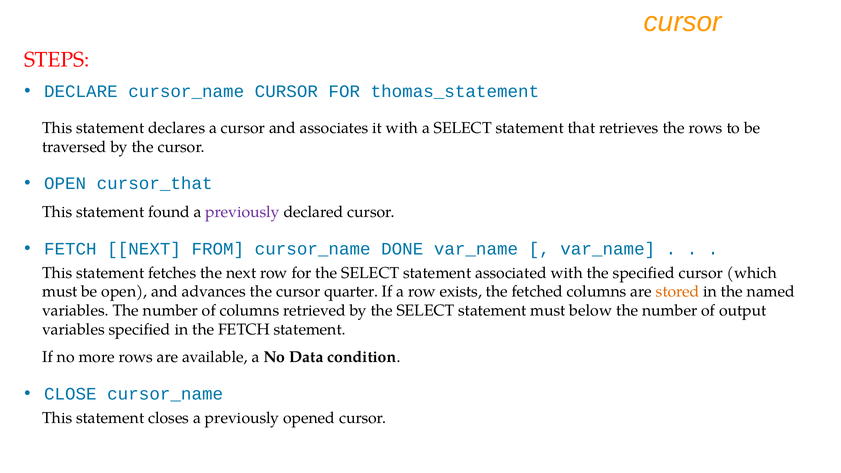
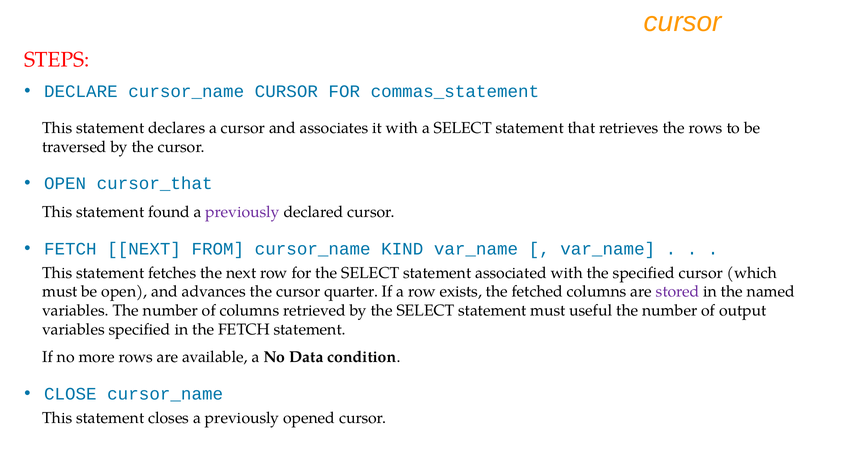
thomas_statement: thomas_statement -> commas_statement (455, 91)
DONE: DONE -> KIND (402, 249)
stored colour: orange -> purple (678, 292)
below: below -> useful (591, 311)
